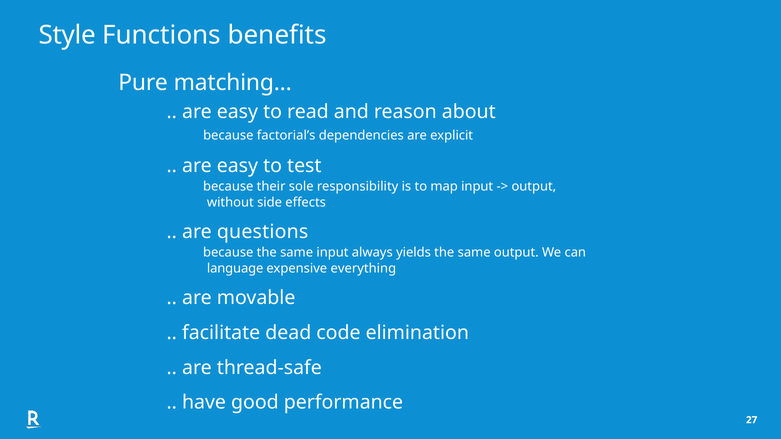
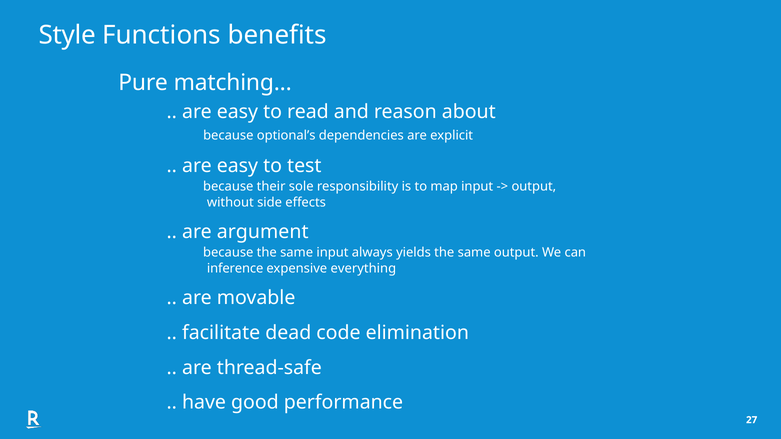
factorial’s: factorial’s -> optional’s (286, 136)
questions: questions -> argument (263, 232)
language: language -> inference (235, 268)
